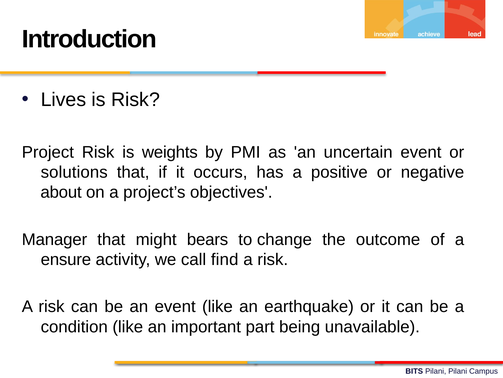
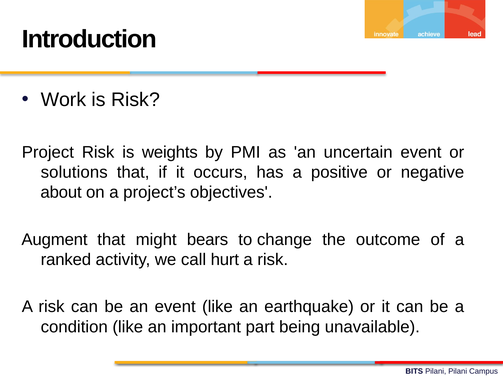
Lives: Lives -> Work (63, 99)
Manager: Manager -> Augment (55, 239)
ensure: ensure -> ranked (66, 259)
find: find -> hurt (225, 259)
